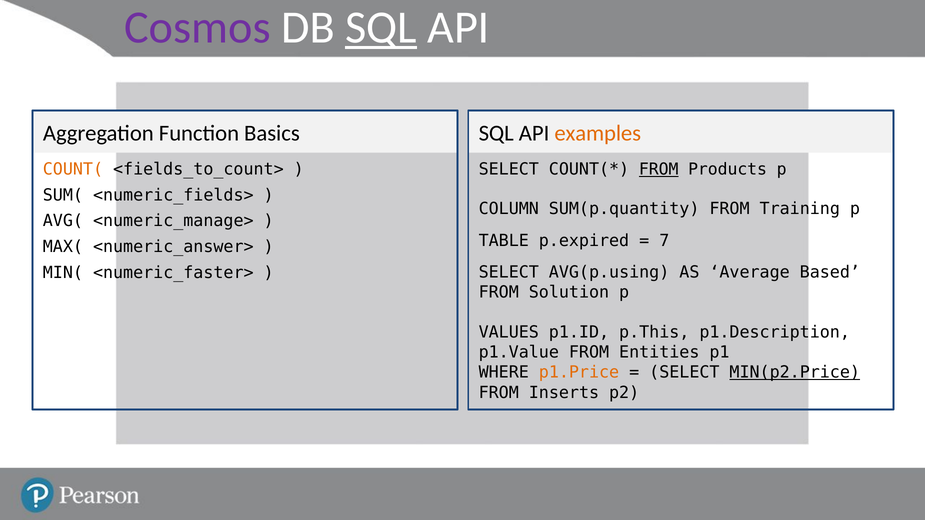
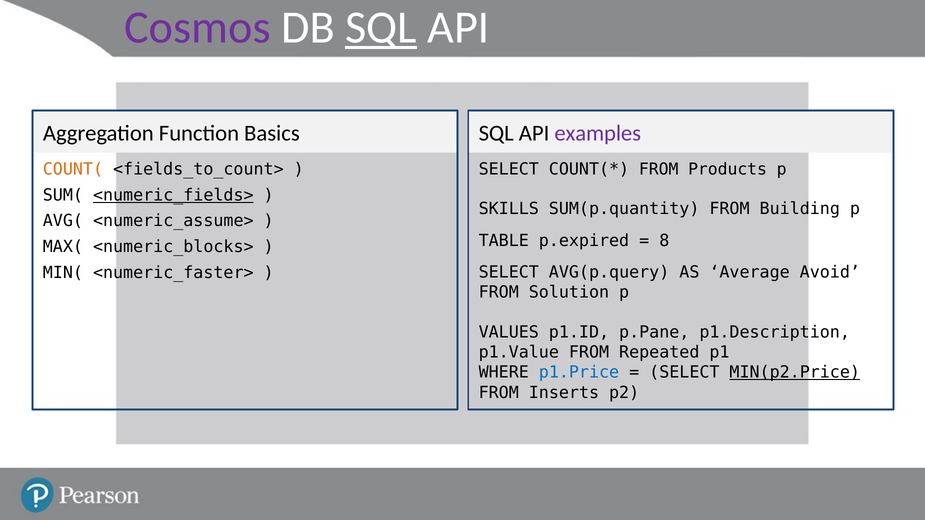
examples colour: orange -> purple (598, 133)
FROM underline: present -> none (659, 169)
<numeric_fields> underline: none -> present (173, 195)
COLUMN: COLUMN -> SKILLS (509, 209)
Training: Training -> Building (800, 209)
<numeric_manage>: <numeric_manage> -> <numeric_assume> (173, 221)
7: 7 -> 8 (664, 241)
<numeric_answer>: <numeric_answer> -> <numeric_blocks> (173, 247)
AVG(p.using: AVG(p.using -> AVG(p.query (609, 272)
Based: Based -> Avoid (830, 272)
p.This: p.This -> p.Pane (654, 333)
Entities: Entities -> Repeated (659, 353)
p1.Price colour: orange -> blue (579, 373)
